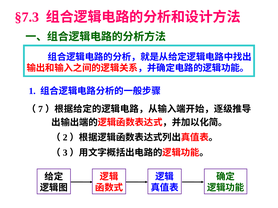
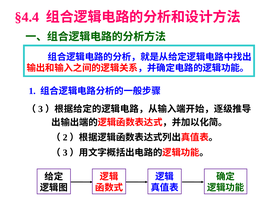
§7.3: §7.3 -> §4.4 (27, 17)
7: 7 -> 3 (41, 109)
